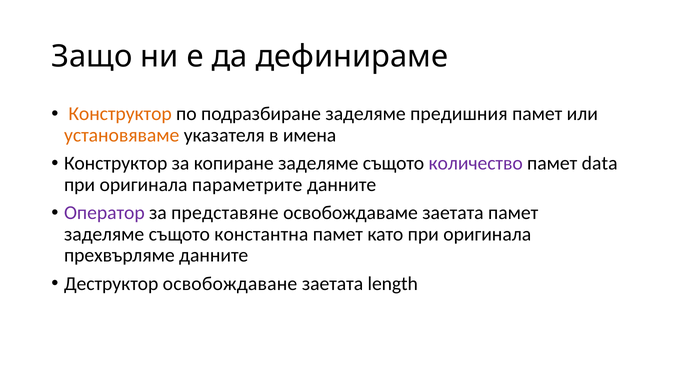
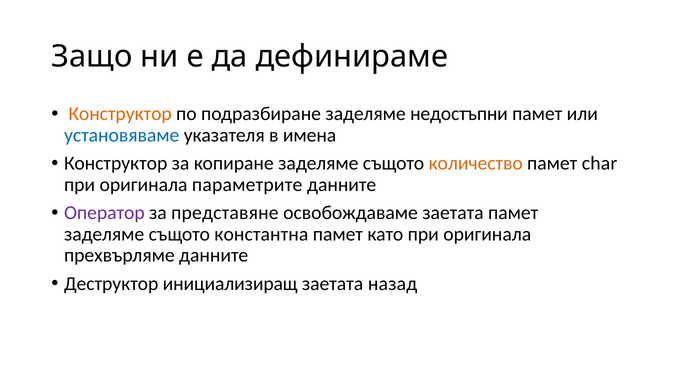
предишния: предишния -> недостъпни (459, 114)
установяваме colour: orange -> blue (122, 135)
количество colour: purple -> orange (476, 163)
data: data -> char (600, 163)
освобождаване: освобождаване -> инициализиращ (230, 284)
length: length -> назад (393, 284)
